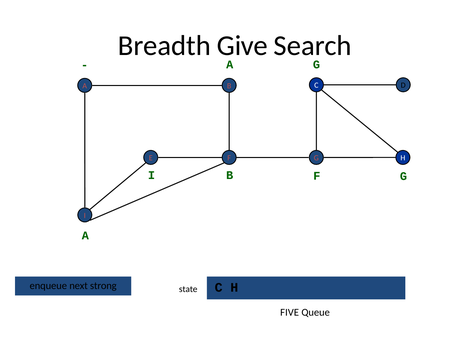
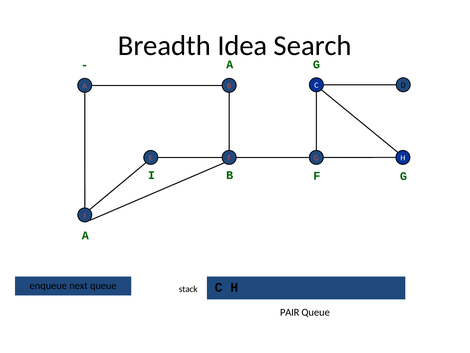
Give: Give -> Idea (242, 45)
next strong: strong -> queue (103, 285)
state: state -> stack (188, 289)
FIVE: FIVE -> PAIR (290, 312)
